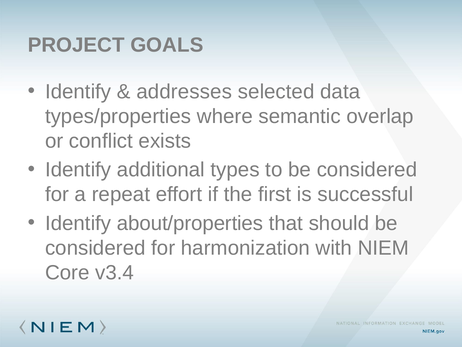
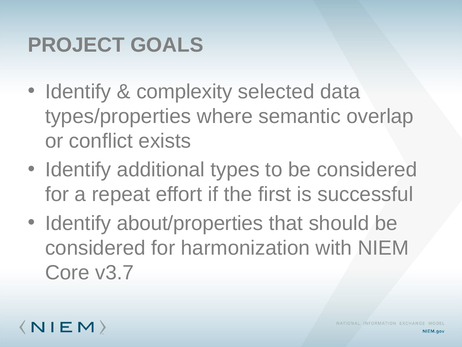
addresses: addresses -> complexity (184, 91)
v3.4: v3.4 -> v3.7 (115, 272)
